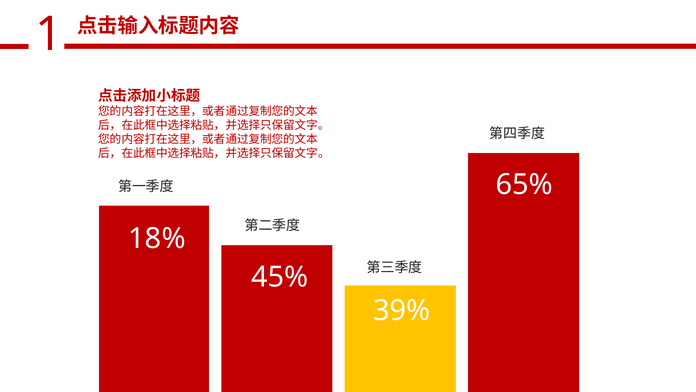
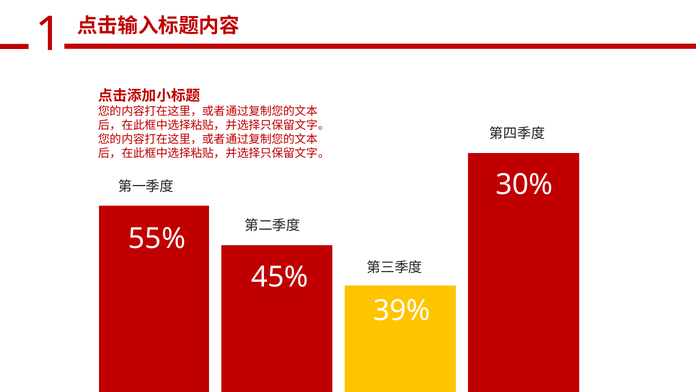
65%: 65% -> 30% (524, 184)
18%: 18% -> 55% (157, 239)
